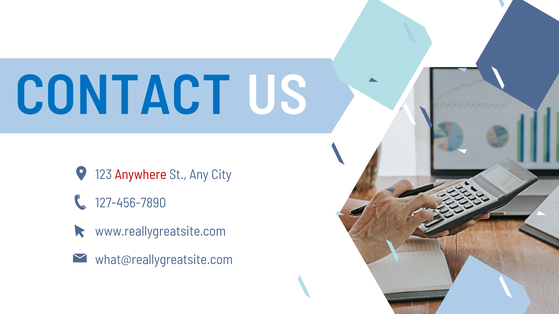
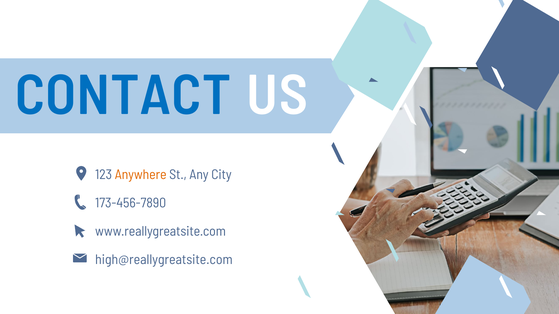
Anywhere colour: red -> orange (141, 175)
127-456-7890: 127-456-7890 -> 173-456-7890 (131, 203)
what@reallygreatsite.com: what@reallygreatsite.com -> high@reallygreatsite.com (164, 260)
